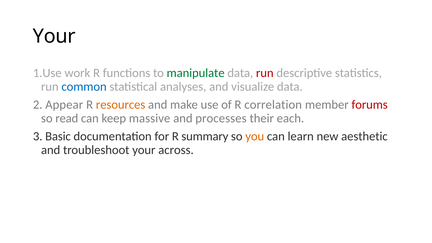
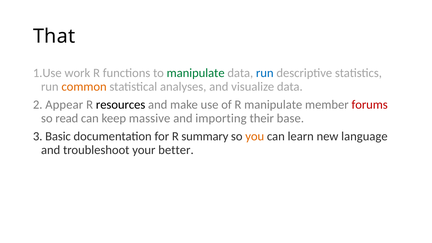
Your: Your -> That (54, 36)
run colour: red -> blue (265, 73)
common colour: blue -> orange (84, 87)
resources colour: orange -> black (121, 105)
R correlation: correlation -> manipulate (273, 105)
processes: processes -> importing (221, 118)
each: each -> base (290, 118)
aesthetic: aesthetic -> language (364, 136)
across: across -> better (176, 150)
